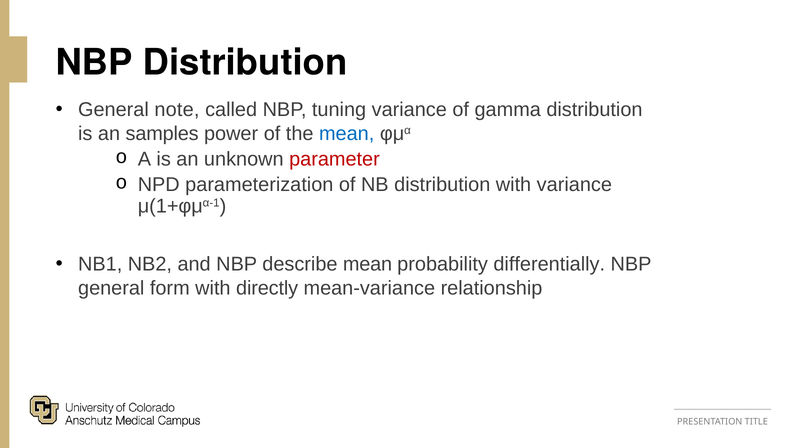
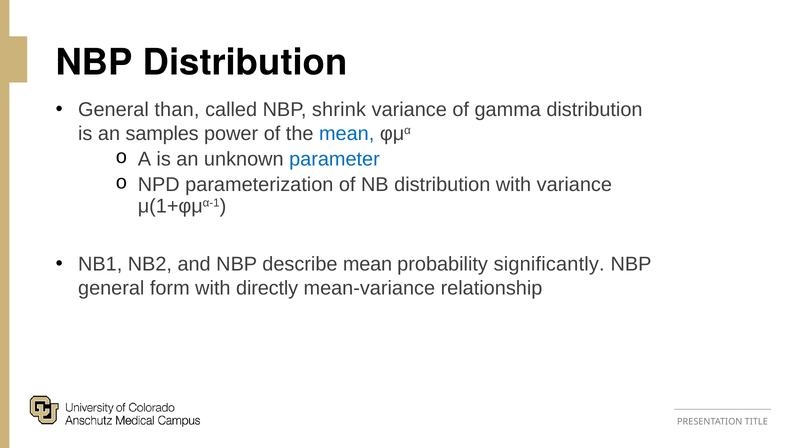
note: note -> than (177, 110)
tuning: tuning -> shrink (339, 110)
parameter colour: red -> blue (334, 159)
differentially: differentially -> significantly (549, 264)
